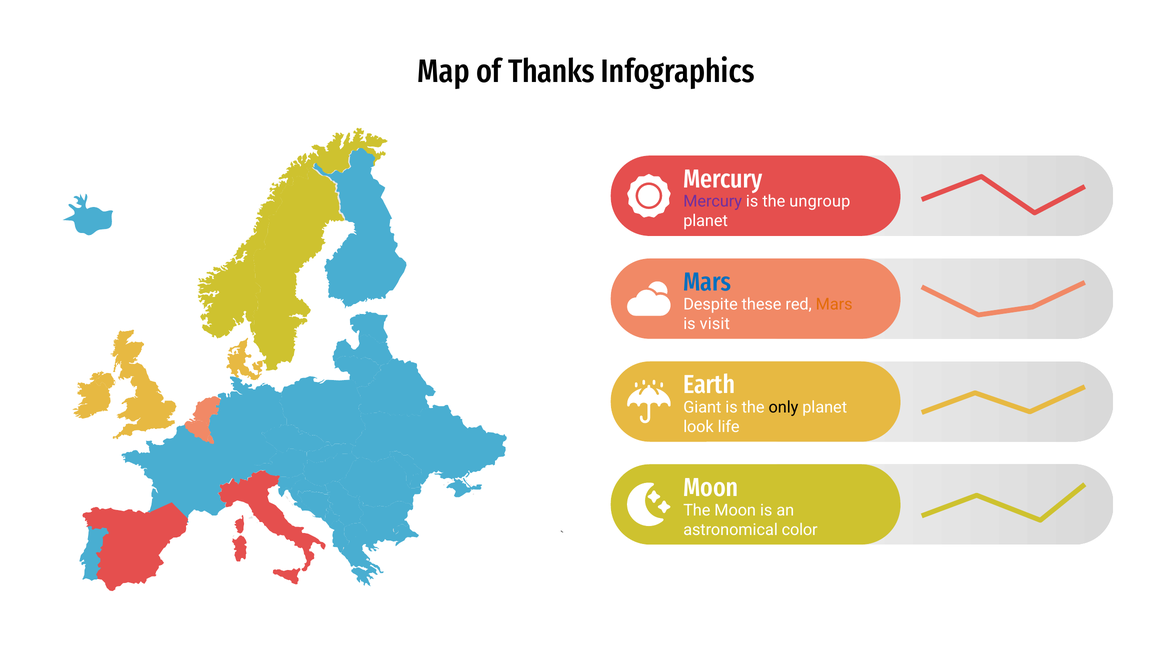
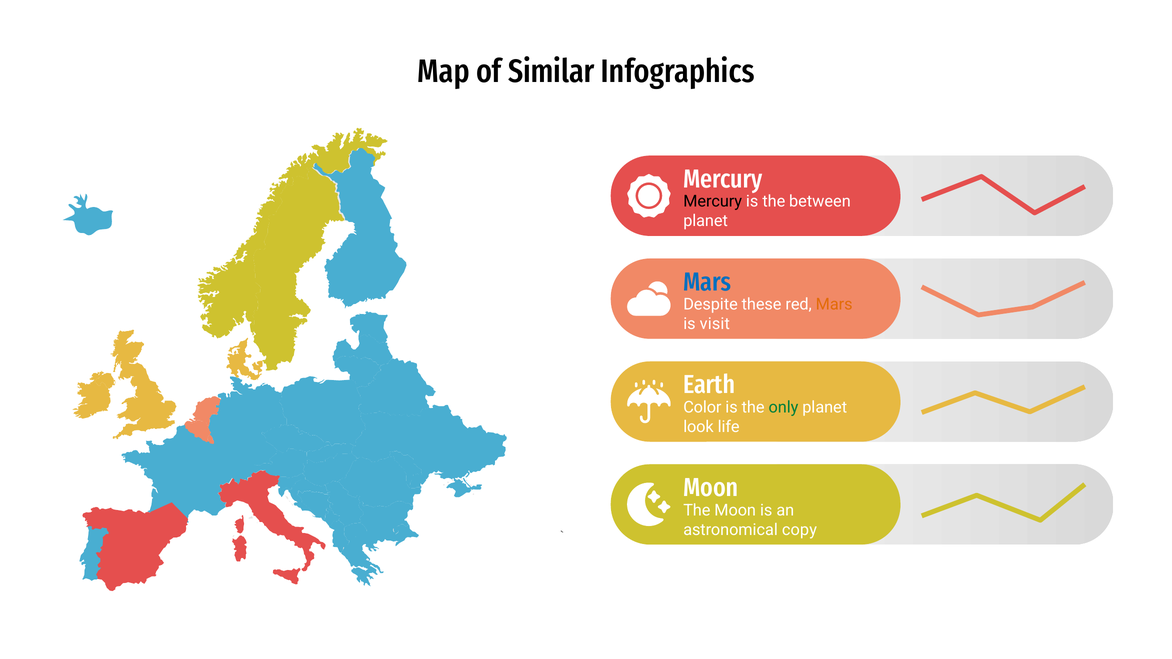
Thanks: Thanks -> Similar (551, 72)
Mercury colour: purple -> black (713, 202)
ungroup: ungroup -> between (820, 202)
Giant: Giant -> Color (702, 408)
only colour: black -> green (783, 408)
color: color -> copy (799, 530)
